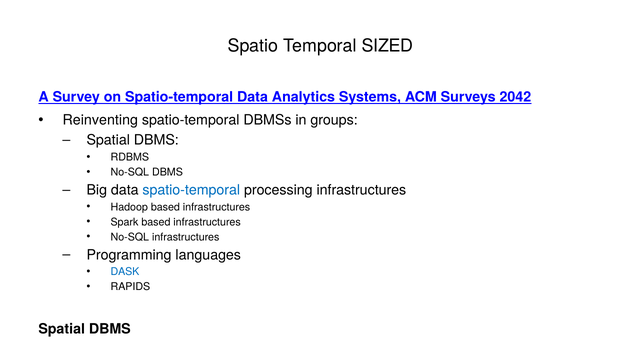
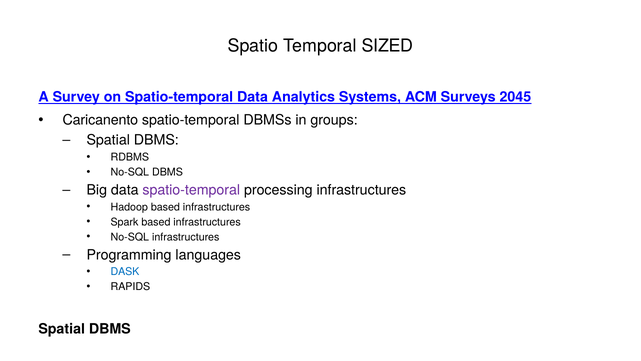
2042: 2042 -> 2045 (515, 97)
Reinventing: Reinventing -> Caricanento (100, 120)
spatio-temporal colour: blue -> purple (191, 190)
